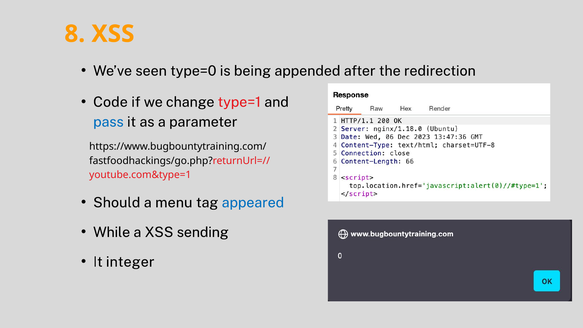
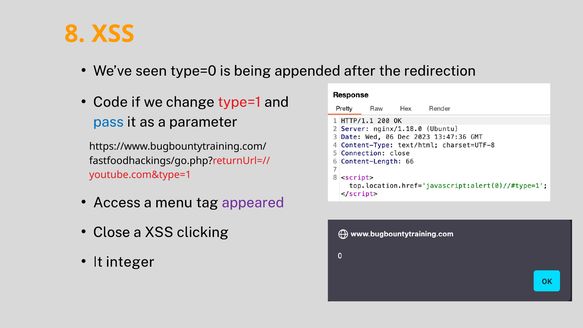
Should: Should -> Access (117, 203)
appeared colour: blue -> purple (253, 203)
While: While -> Close (112, 232)
sending: sending -> clicking (203, 232)
